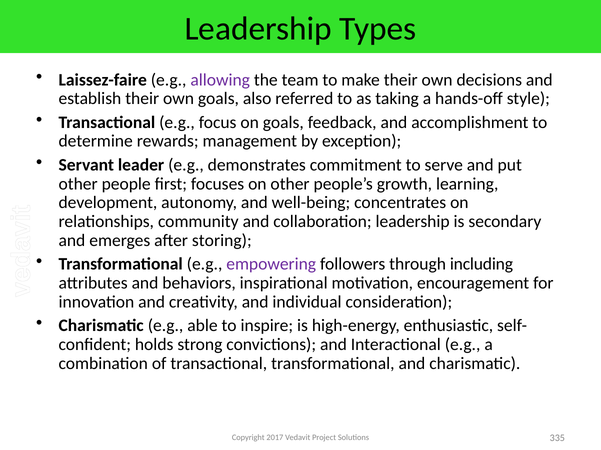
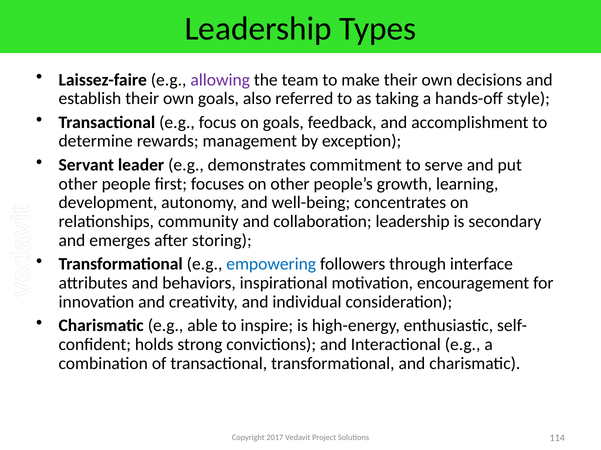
empowering colour: purple -> blue (271, 265)
including: including -> interface (481, 265)
335: 335 -> 114 (557, 438)
